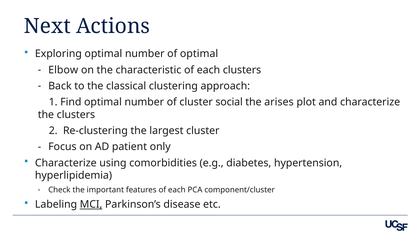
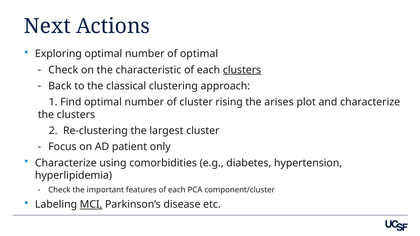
Elbow: Elbow -> Check (63, 70)
clusters underline: none -> present (242, 70)
social: social -> rising (229, 102)
